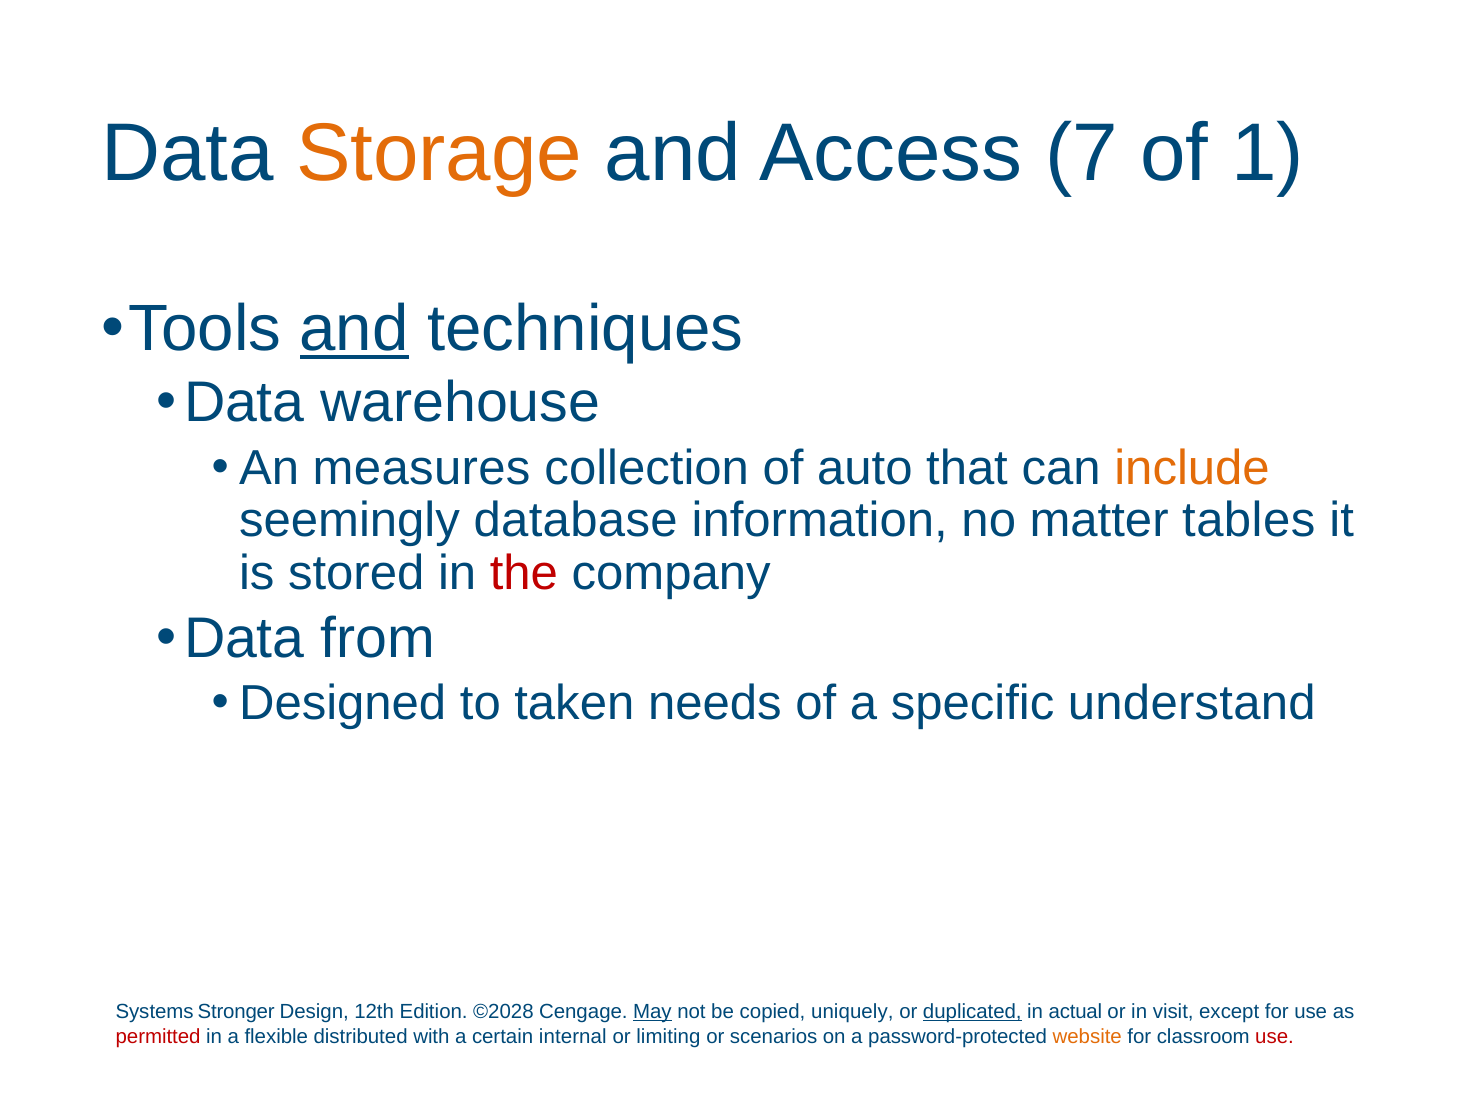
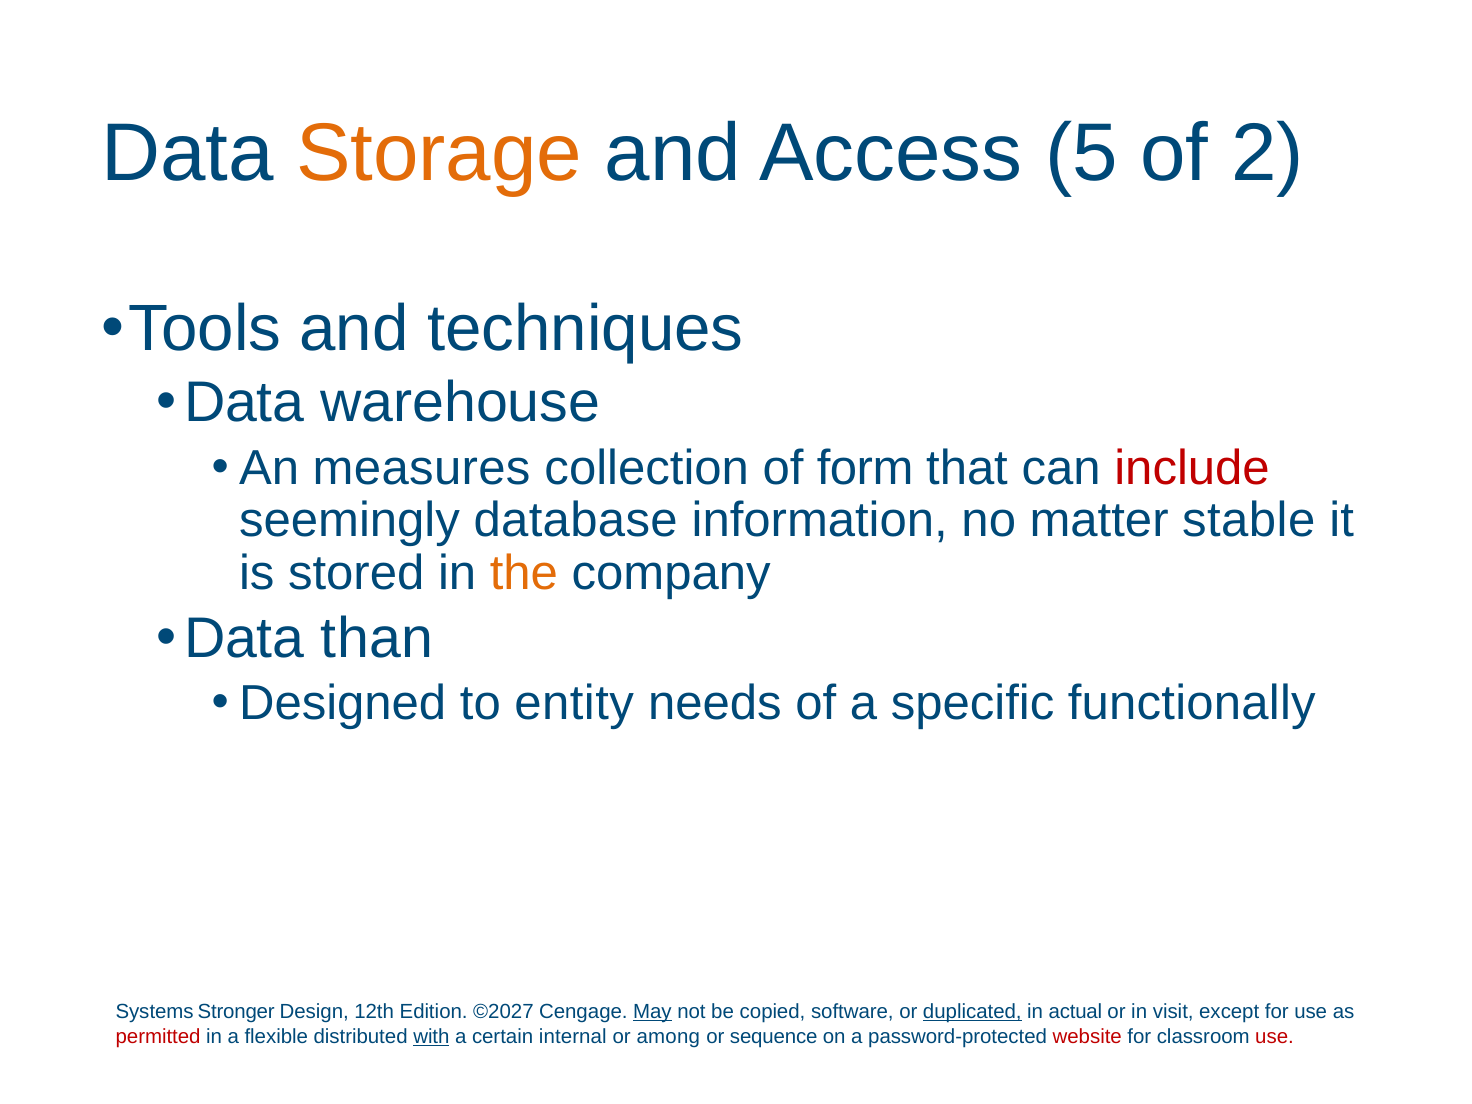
7: 7 -> 5 (1081, 153)
1: 1 -> 2 (1267, 153)
and underline: present -> none (354, 329)
auto: auto -> form (865, 468)
include colour: orange -> red (1192, 468)
tables: tables -> stable (1249, 521)
the colour: red -> orange (524, 574)
from: from -> than (377, 639)
taken: taken -> entity (574, 704)
understand: understand -> functionally (1192, 704)
©2028: ©2028 -> ©2027 (503, 1012)
uniquely: uniquely -> software (852, 1012)
with underline: none -> present (431, 1037)
limiting: limiting -> among (668, 1037)
scenarios: scenarios -> sequence (774, 1037)
website colour: orange -> red (1087, 1037)
